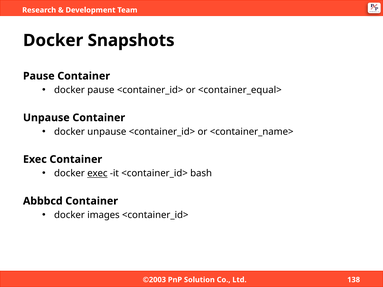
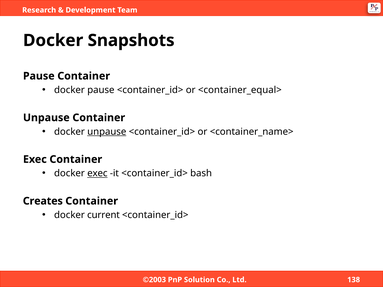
unpause underline: none -> present (107, 132)
Abbbcd: Abbbcd -> Creates (43, 201)
images: images -> current (103, 215)
